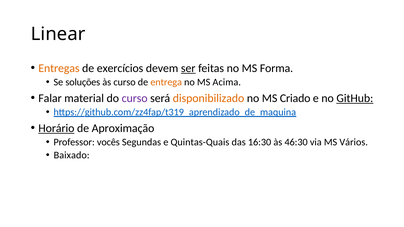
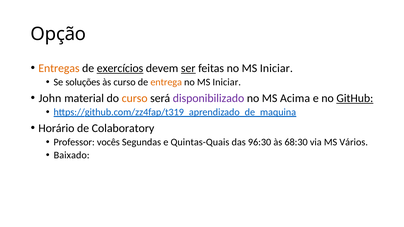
Linear: Linear -> Opção (58, 34)
exercícios underline: none -> present (120, 68)
feitas no MS Forma: Forma -> Iniciar (276, 68)
Acima: Acima -> Iniciar (227, 82)
Falar: Falar -> John (50, 98)
curso colour: purple -> orange (135, 98)
disponibilizado colour: orange -> purple (209, 98)
Criado: Criado -> Acima (295, 98)
Horário underline: present -> none (56, 128)
Aproximação: Aproximação -> Colaboratory (123, 128)
16:30: 16:30 -> 96:30 (260, 142)
46:30: 46:30 -> 68:30 (296, 142)
